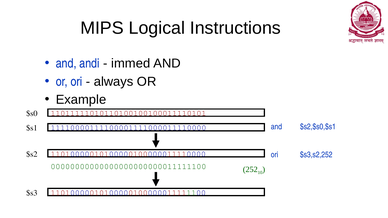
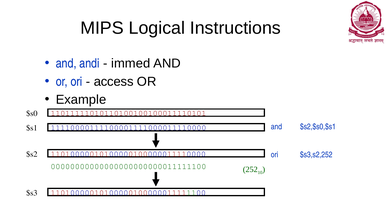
always: always -> access (114, 82)
